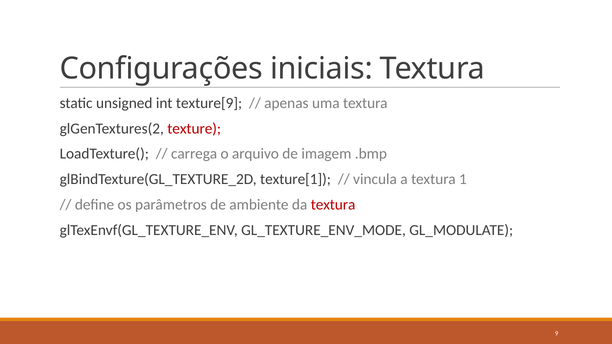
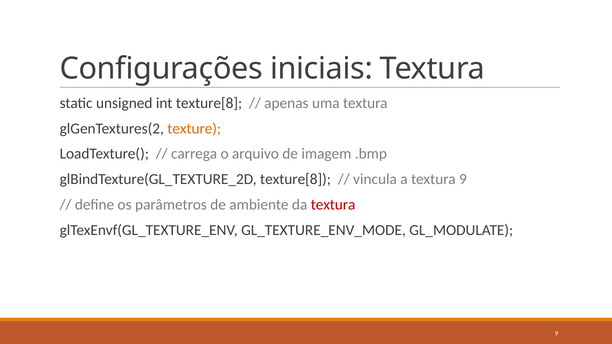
int texture[9: texture[9 -> texture[8 (209, 103)
texture colour: red -> orange (194, 129)
glBindTexture(GL_TEXTURE_2D texture[1: texture[1 -> texture[8 (295, 179)
textura 1: 1 -> 9 (463, 179)
